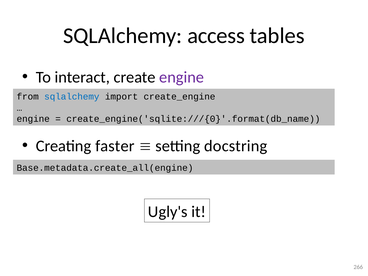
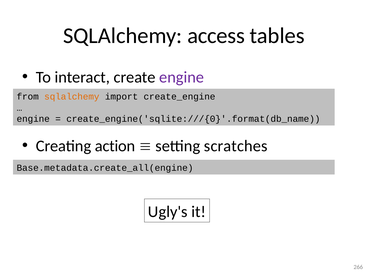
sqlalchemy colour: blue -> orange (72, 97)
faster: faster -> action (115, 146)
docstring: docstring -> scratches (236, 146)
